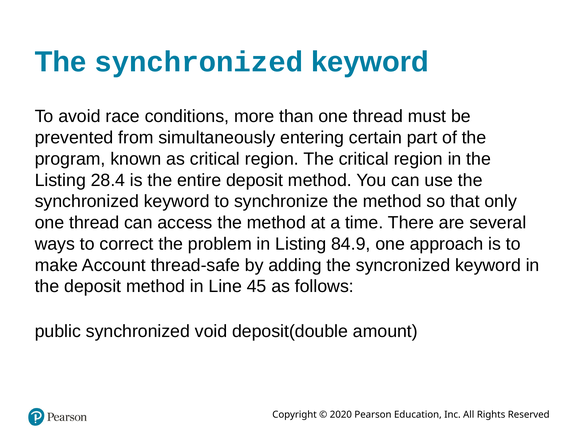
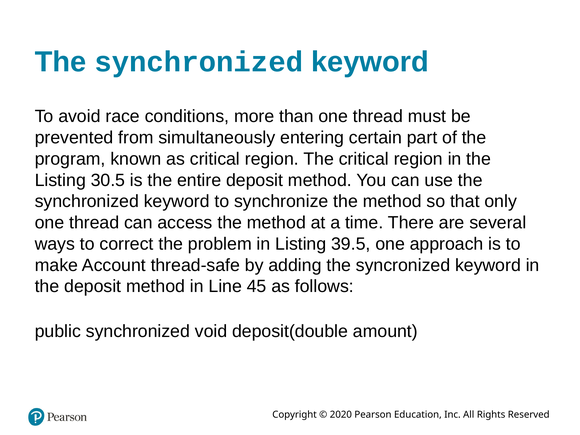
28.4: 28.4 -> 30.5 (108, 180)
84.9: 84.9 -> 39.5 (351, 244)
